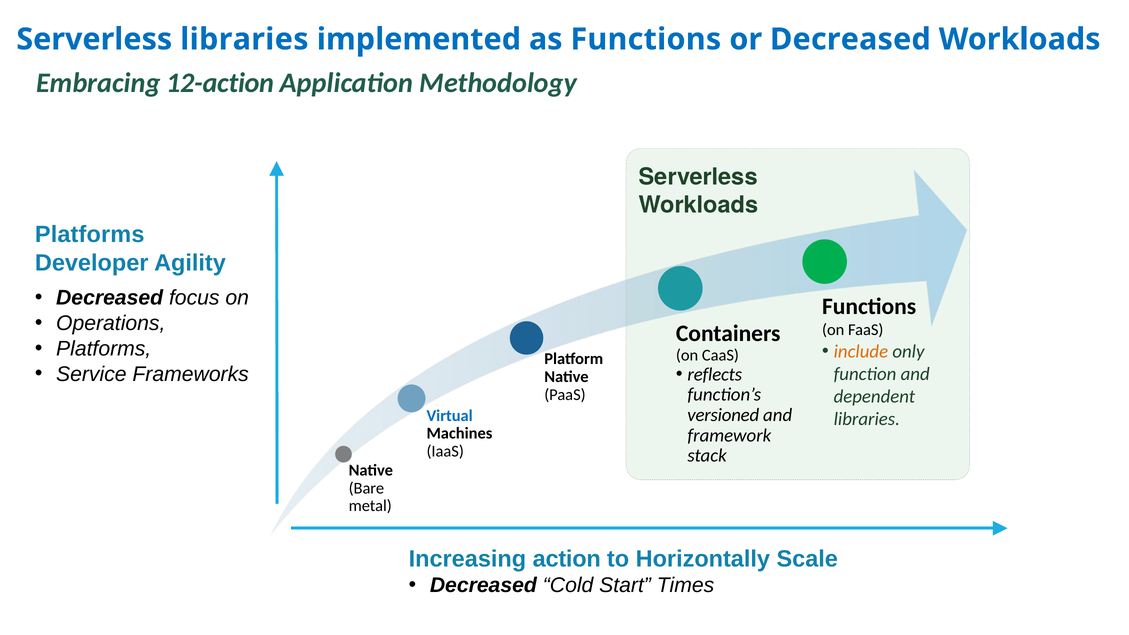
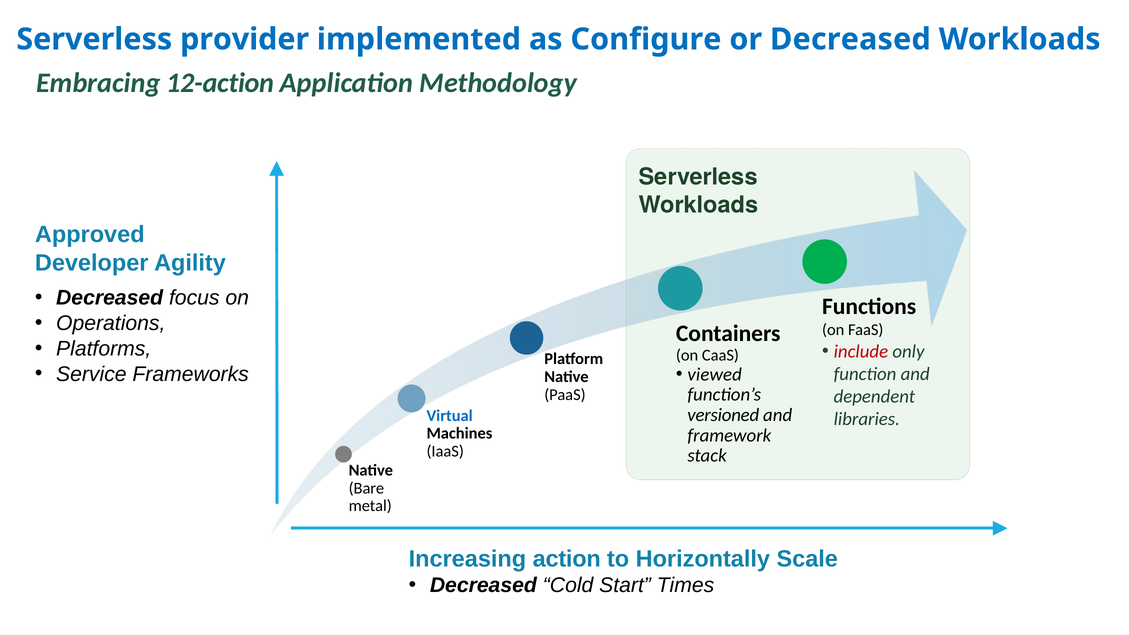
Serverless libraries: libraries -> provider (245, 39)
as Functions: Functions -> Configure (646, 39)
Platforms: Platforms -> Approved (90, 235)
include colour: orange -> red (861, 351)
reflects: reflects -> viewed (715, 374)
